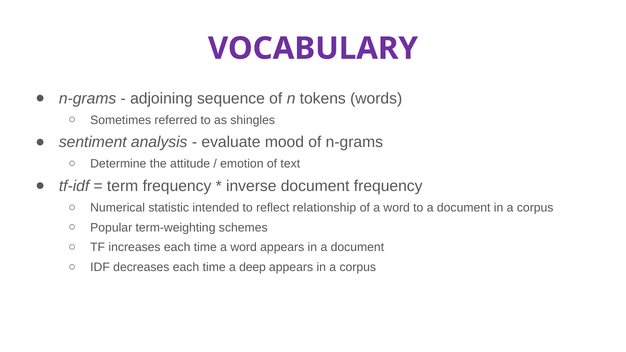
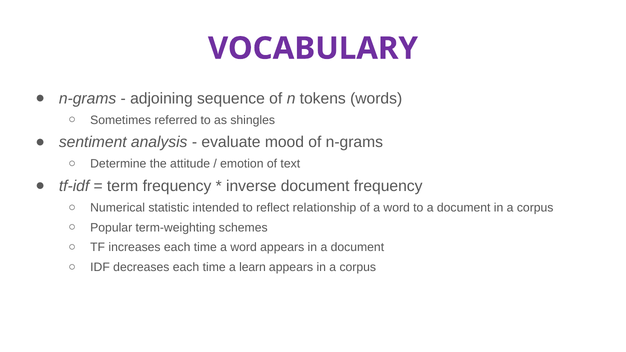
deep: deep -> learn (252, 267)
